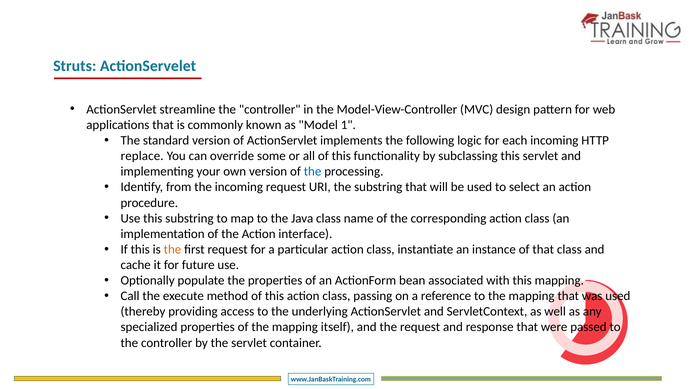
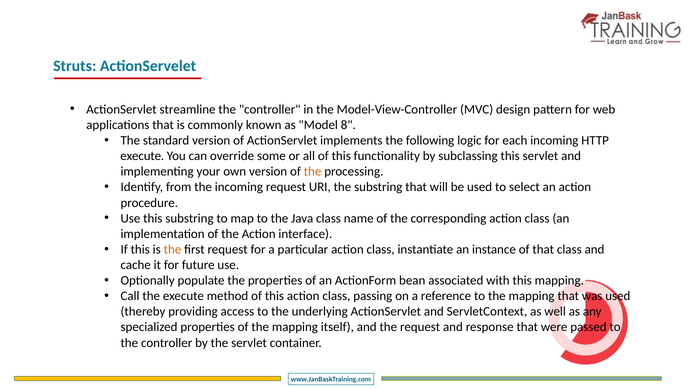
1: 1 -> 8 (348, 125)
replace: replace -> execute (142, 156)
the colour: blue -> orange (313, 171)
